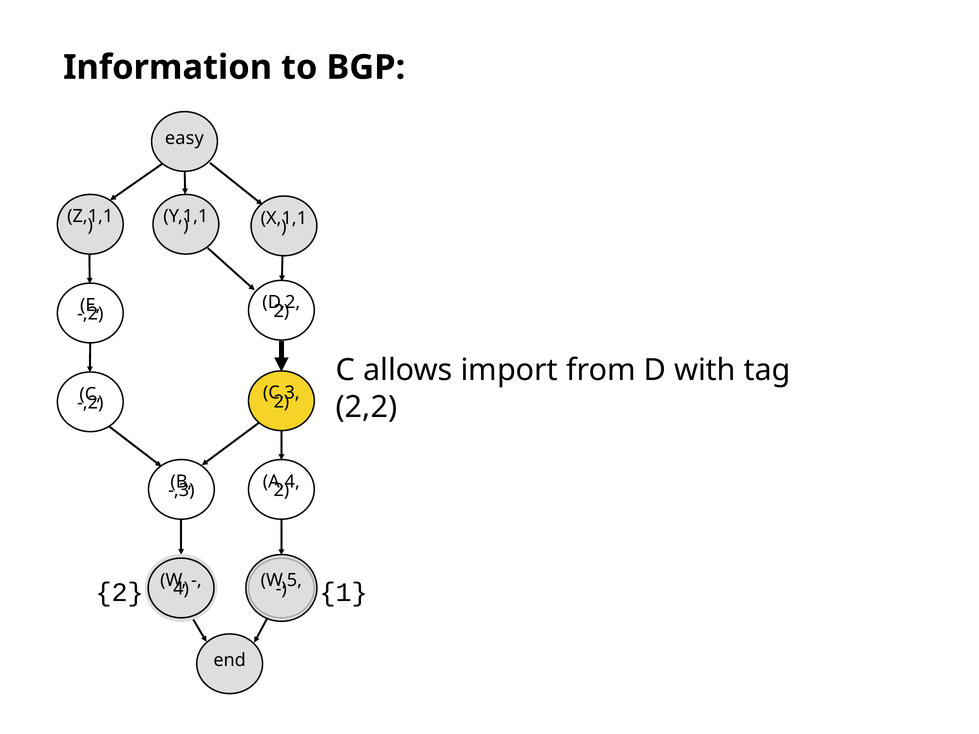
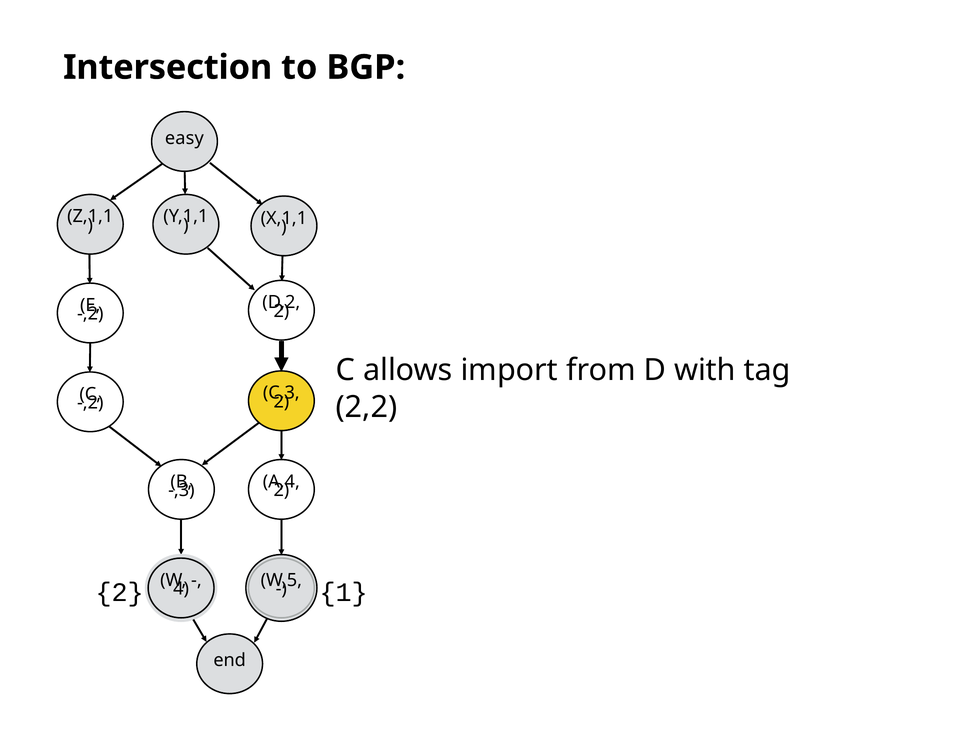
Information: Information -> Intersection (168, 67)
